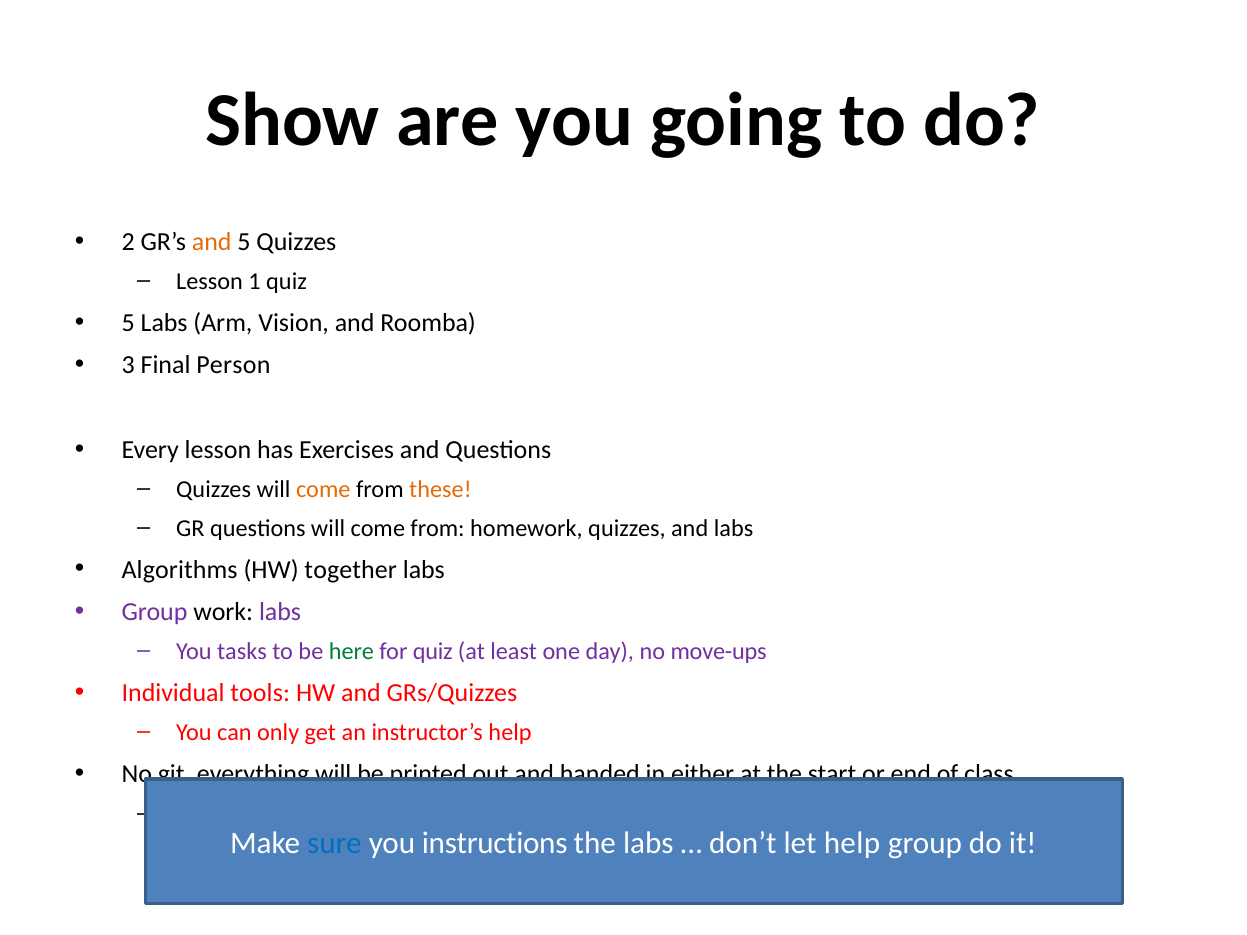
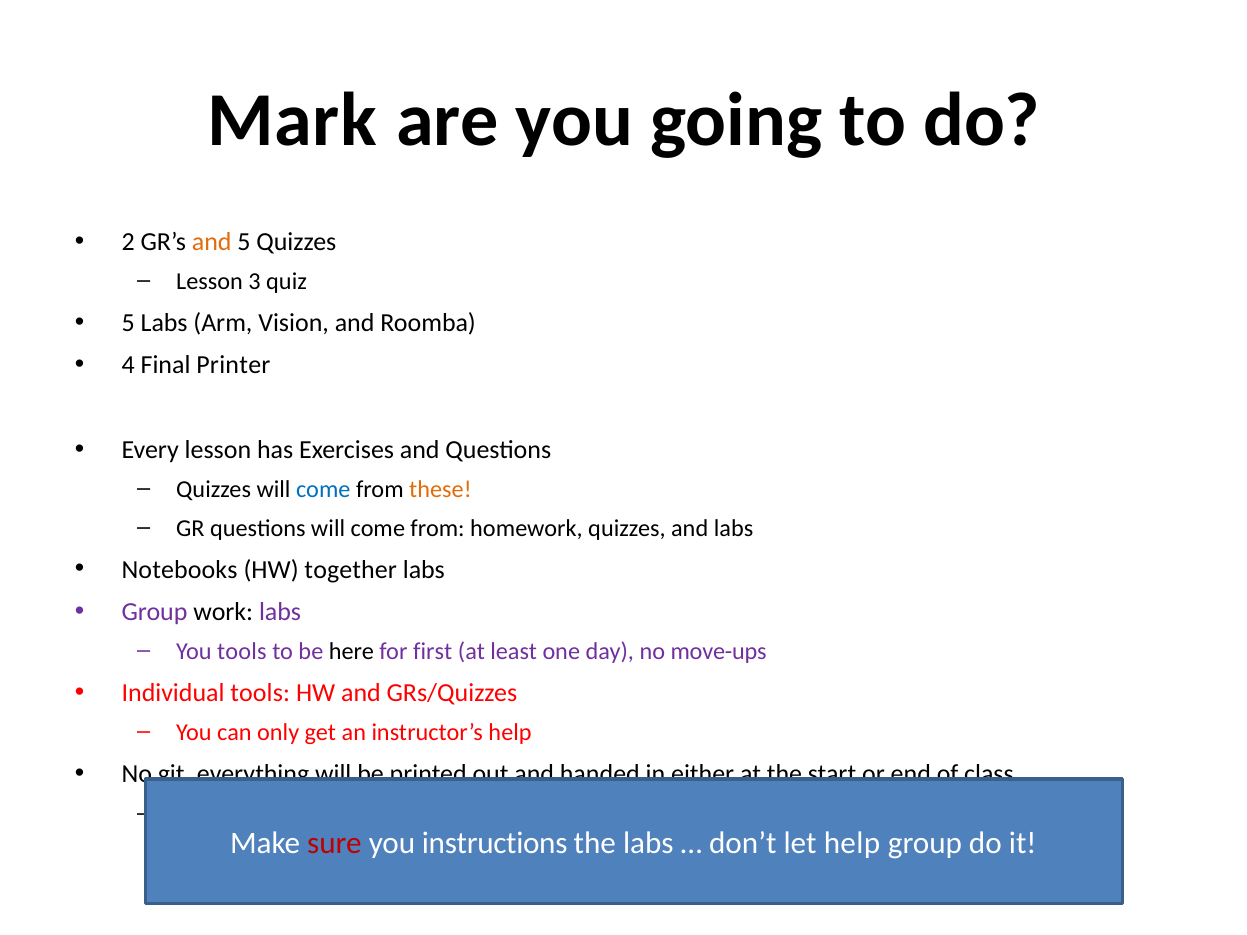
Show: Show -> Mark (292, 121)
1: 1 -> 3 (255, 282)
3: 3 -> 4 (128, 365)
Final Person: Person -> Printer (233, 365)
come colour: orange -> blue (323, 490)
Algorithms: Algorithms -> Notebooks (180, 570)
You tasks: tasks -> tools (242, 652)
here colour: green -> black (351, 652)
for quiz: quiz -> first (433, 652)
sure colour: blue -> red (334, 844)
